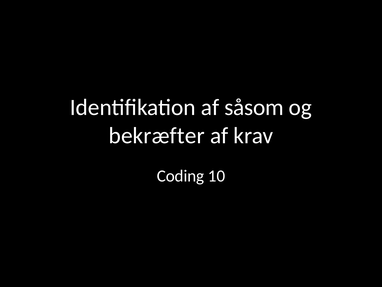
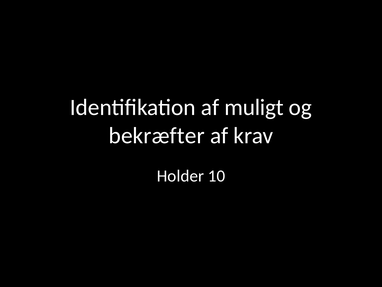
såsom: såsom -> muligt (254, 107)
Coding: Coding -> Holder (180, 176)
